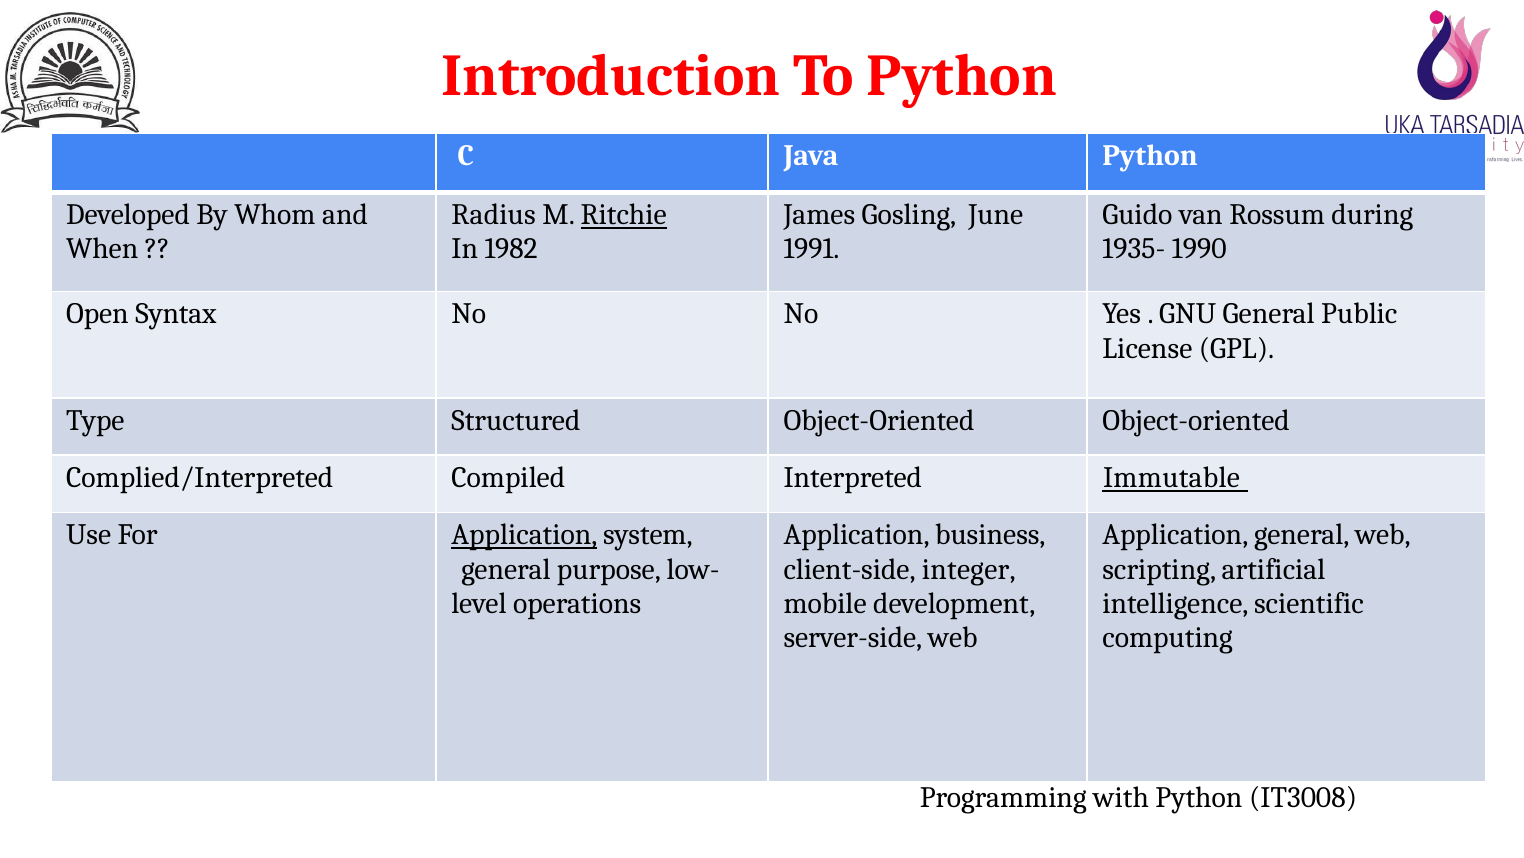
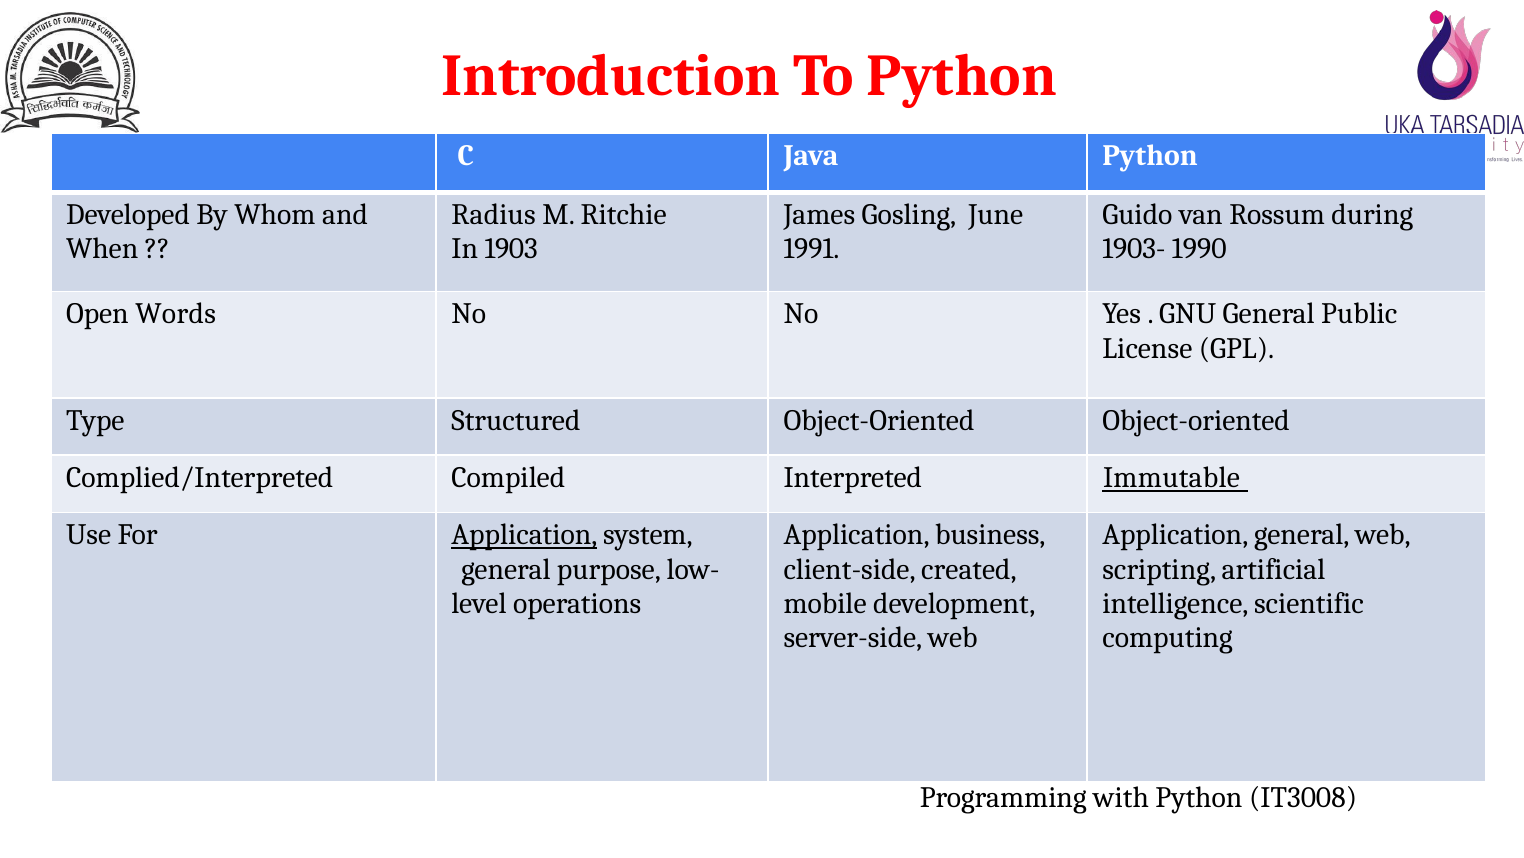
Ritchie underline: present -> none (624, 215)
1982: 1982 -> 1903 (511, 249)
1935-: 1935- -> 1903- (1134, 249)
Syntax: Syntax -> Words (176, 314)
integer: integer -> created (969, 569)
